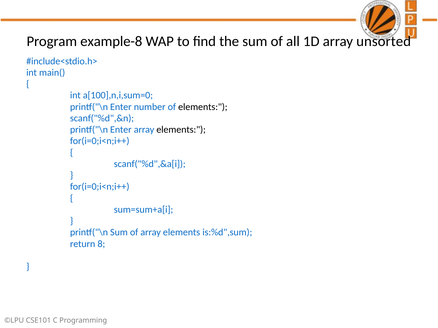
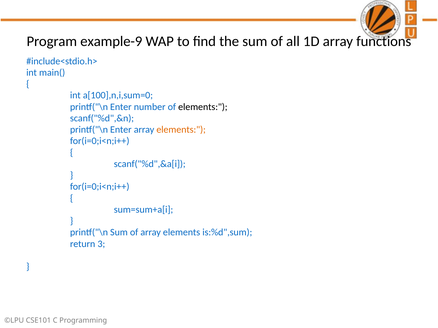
example-8: example-8 -> example-9 (111, 42)
unsorted: unsorted -> functions (384, 42)
elements colour: black -> orange (181, 130)
8: 8 -> 3 (101, 244)
